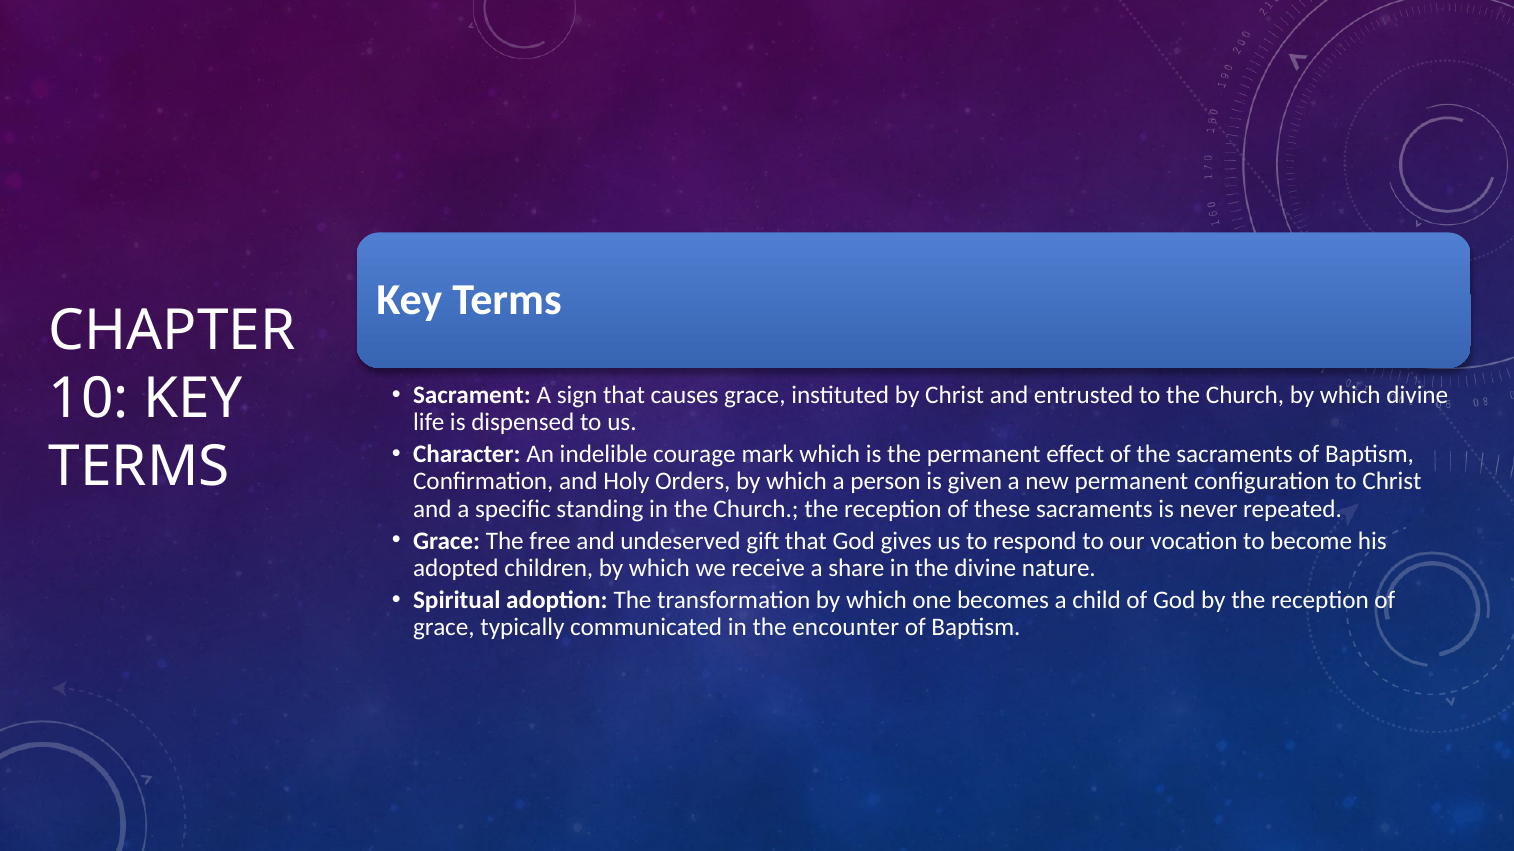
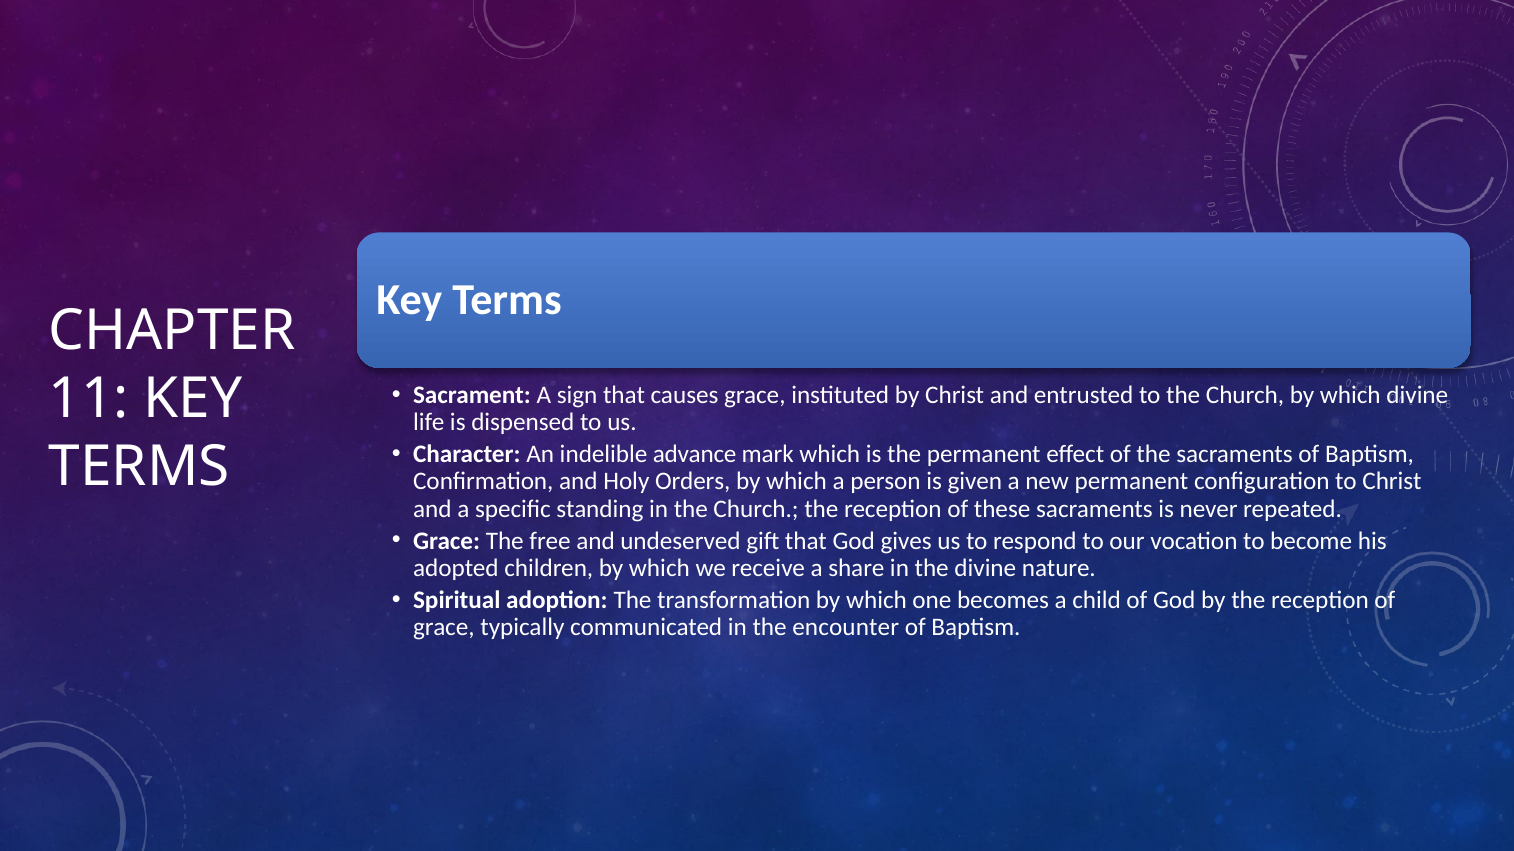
10: 10 -> 11 (89, 399)
courage: courage -> advance (695, 455)
